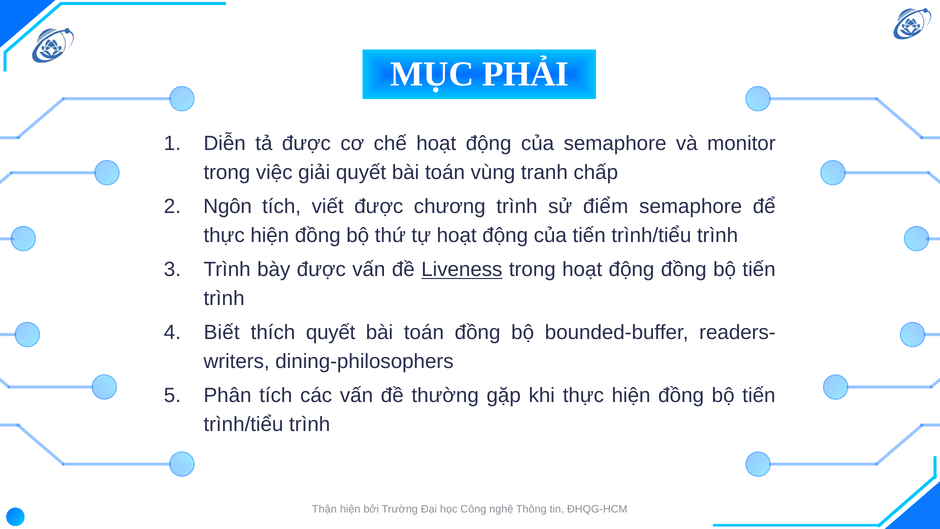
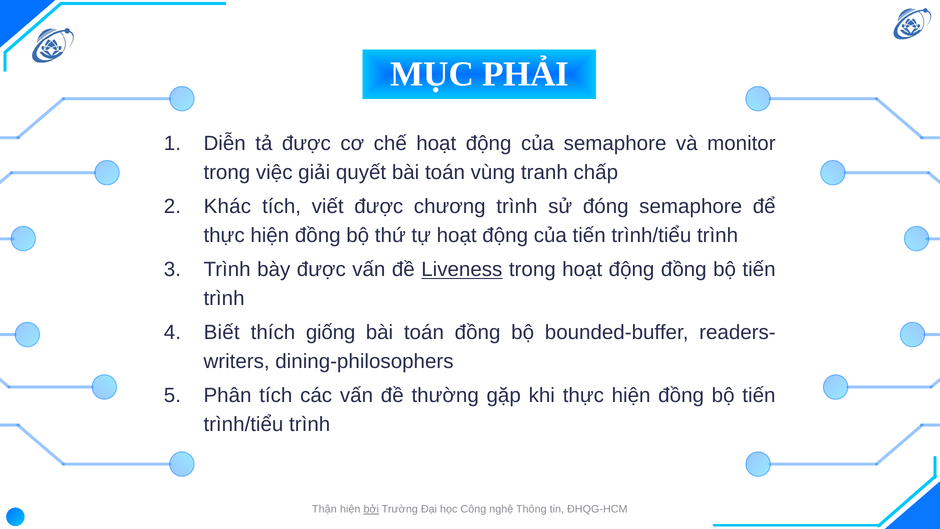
Ngôn: Ngôn -> Khác (227, 206)
điểm: điểm -> đóng (606, 206)
thích quyết: quyết -> giống (331, 332)
bởi underline: none -> present (371, 509)
